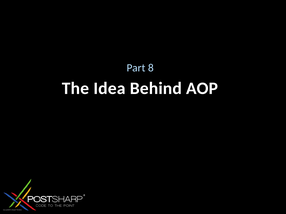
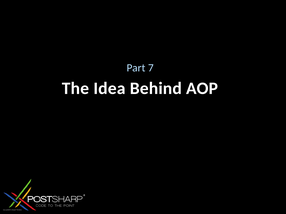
8: 8 -> 7 (151, 68)
